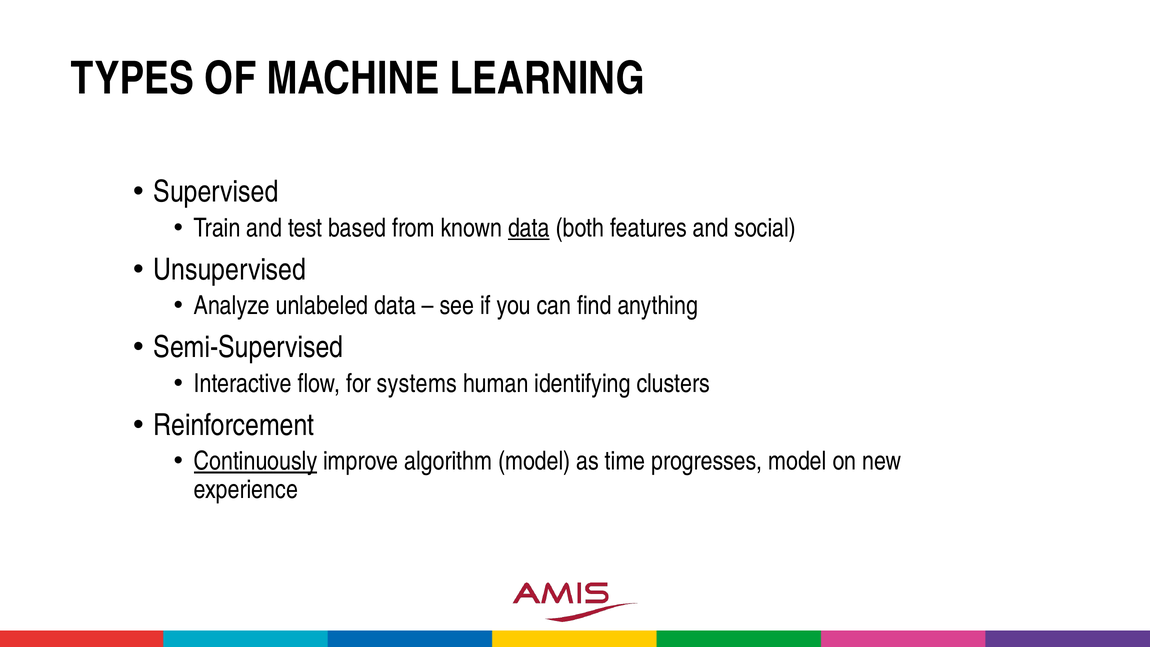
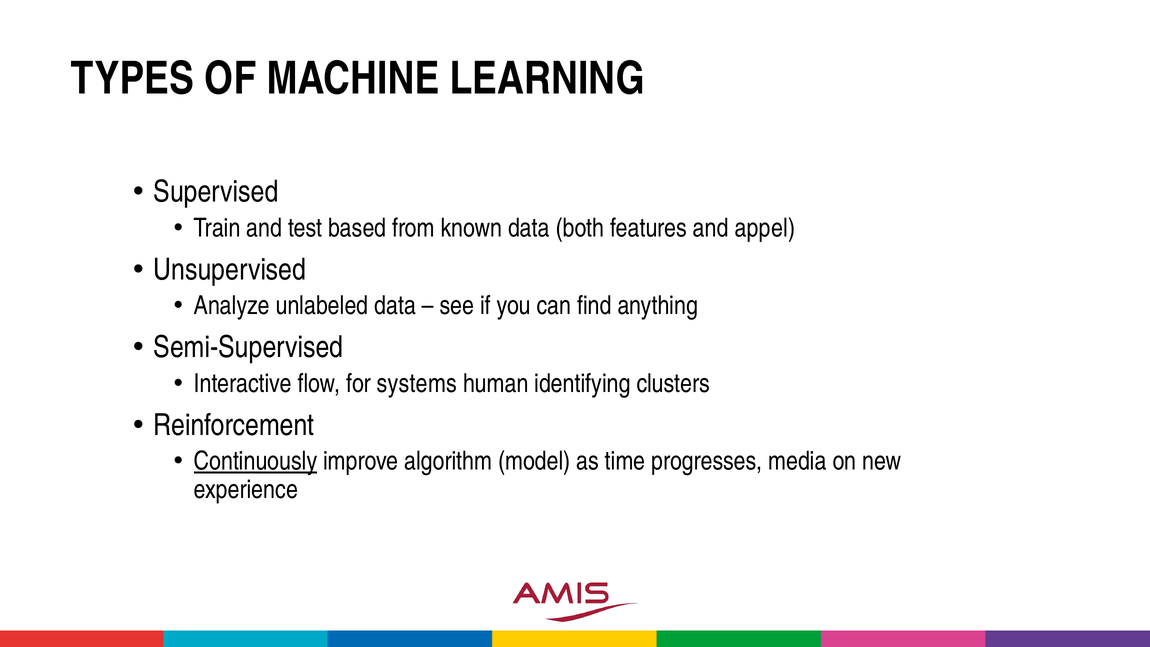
data underline: present -> none (529, 228)
social: social -> appel (765, 228)
progresses model: model -> media (797, 461)
